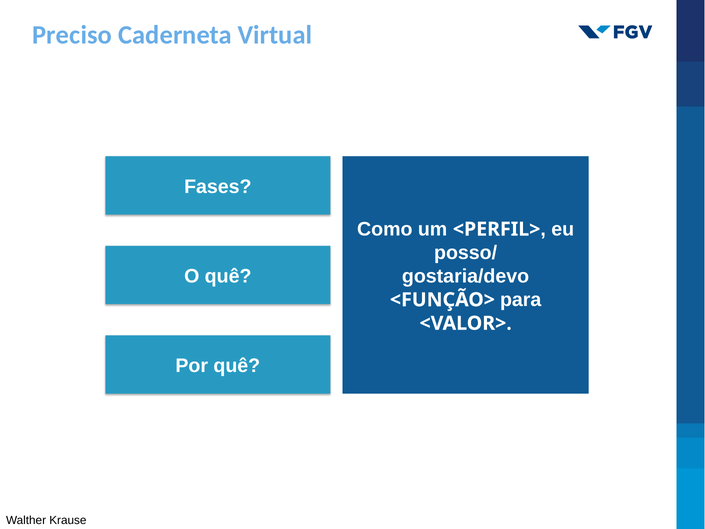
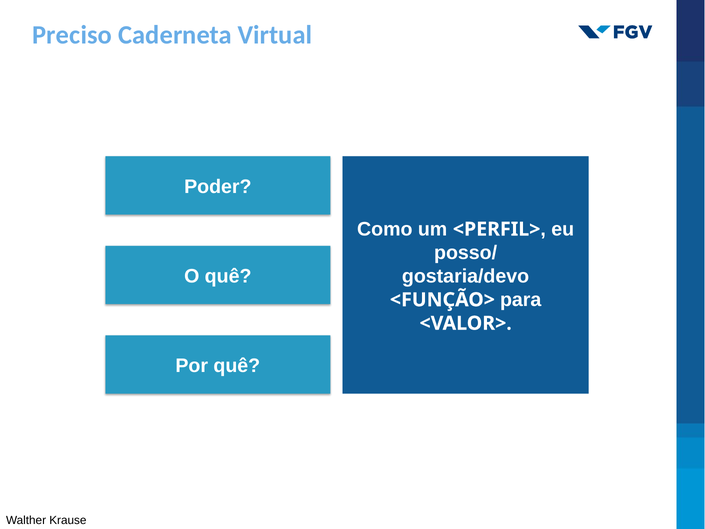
Fases: Fases -> Poder (218, 187)
